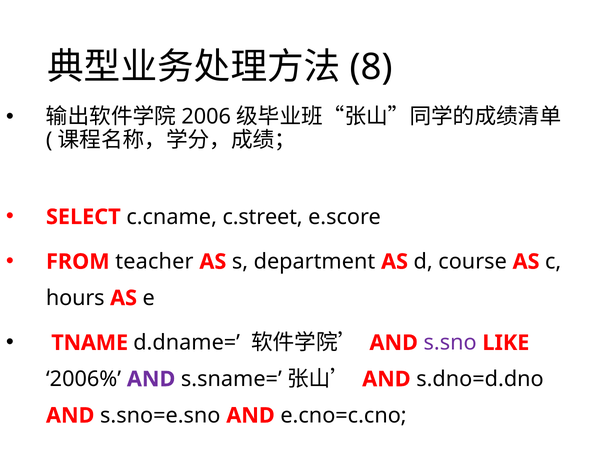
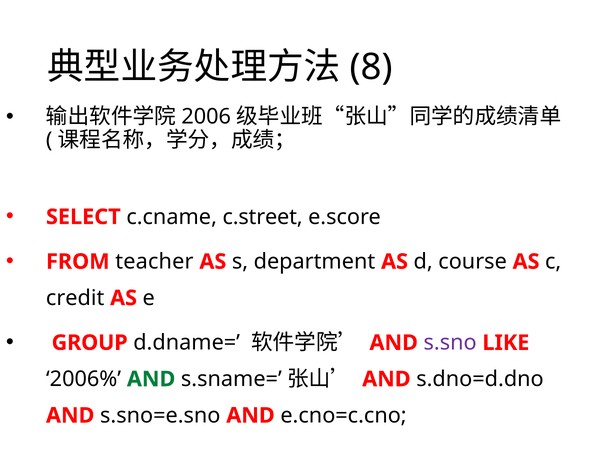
hours: hours -> credit (75, 298)
TNAME: TNAME -> GROUP (90, 343)
AND colour: purple -> green (151, 379)
